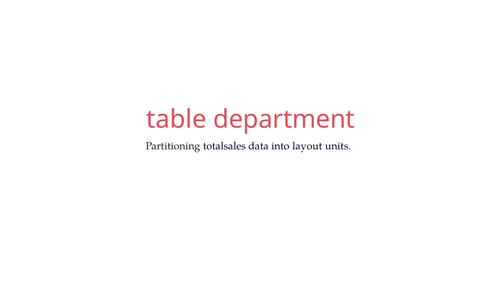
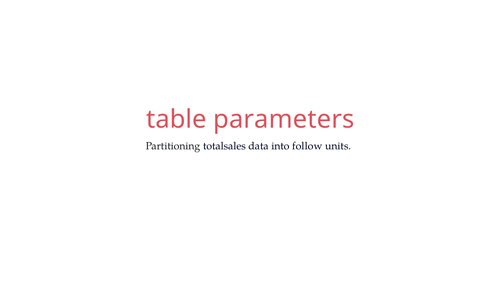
department: department -> parameters (284, 119)
layout: layout -> follow (307, 146)
